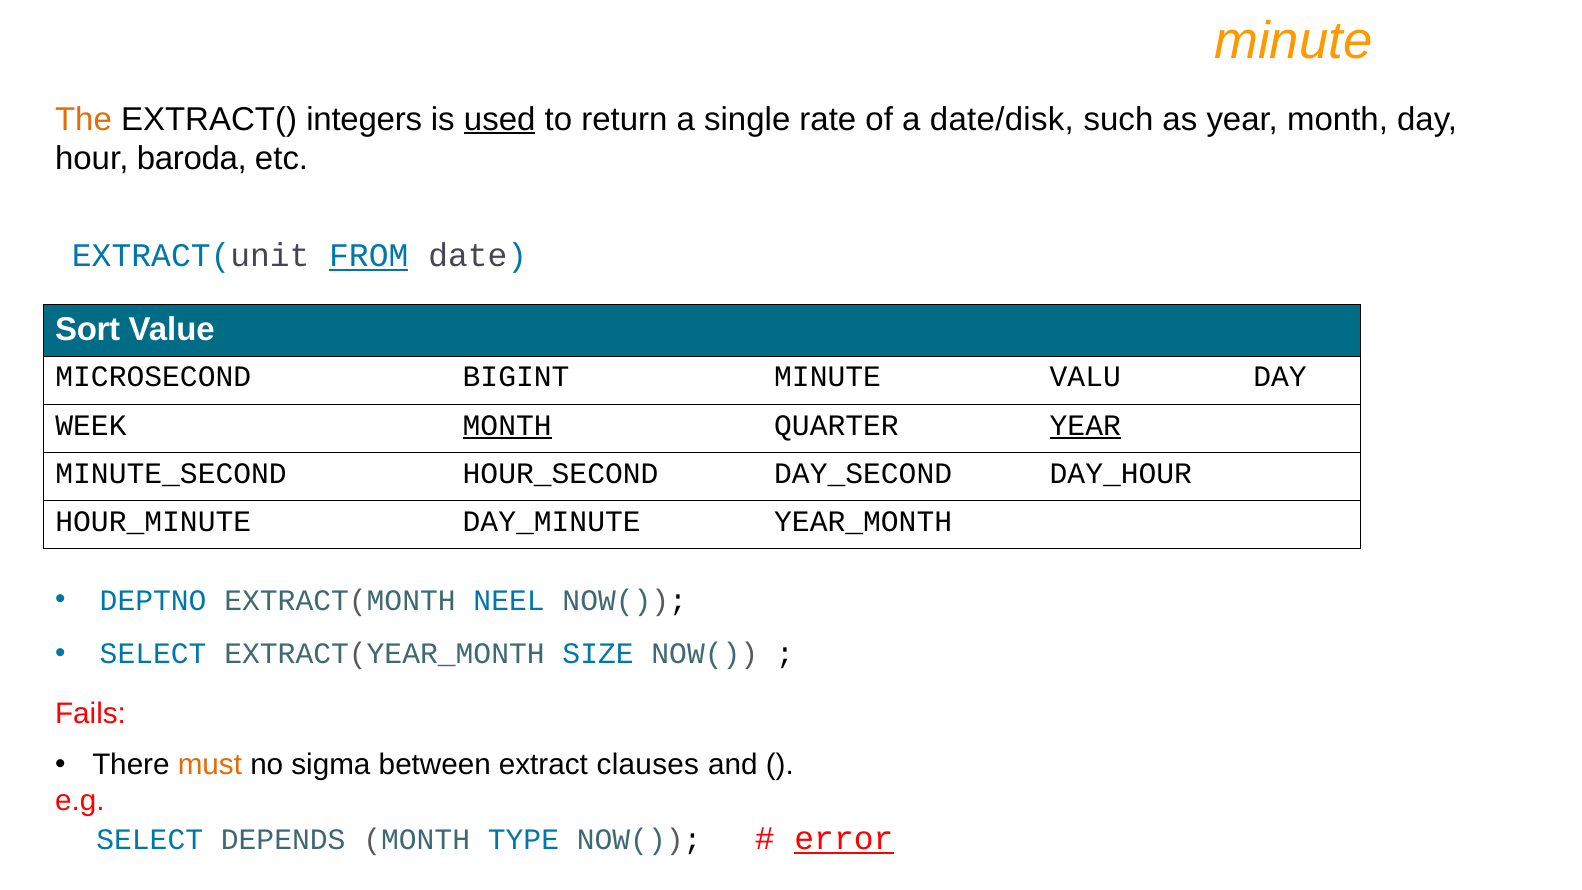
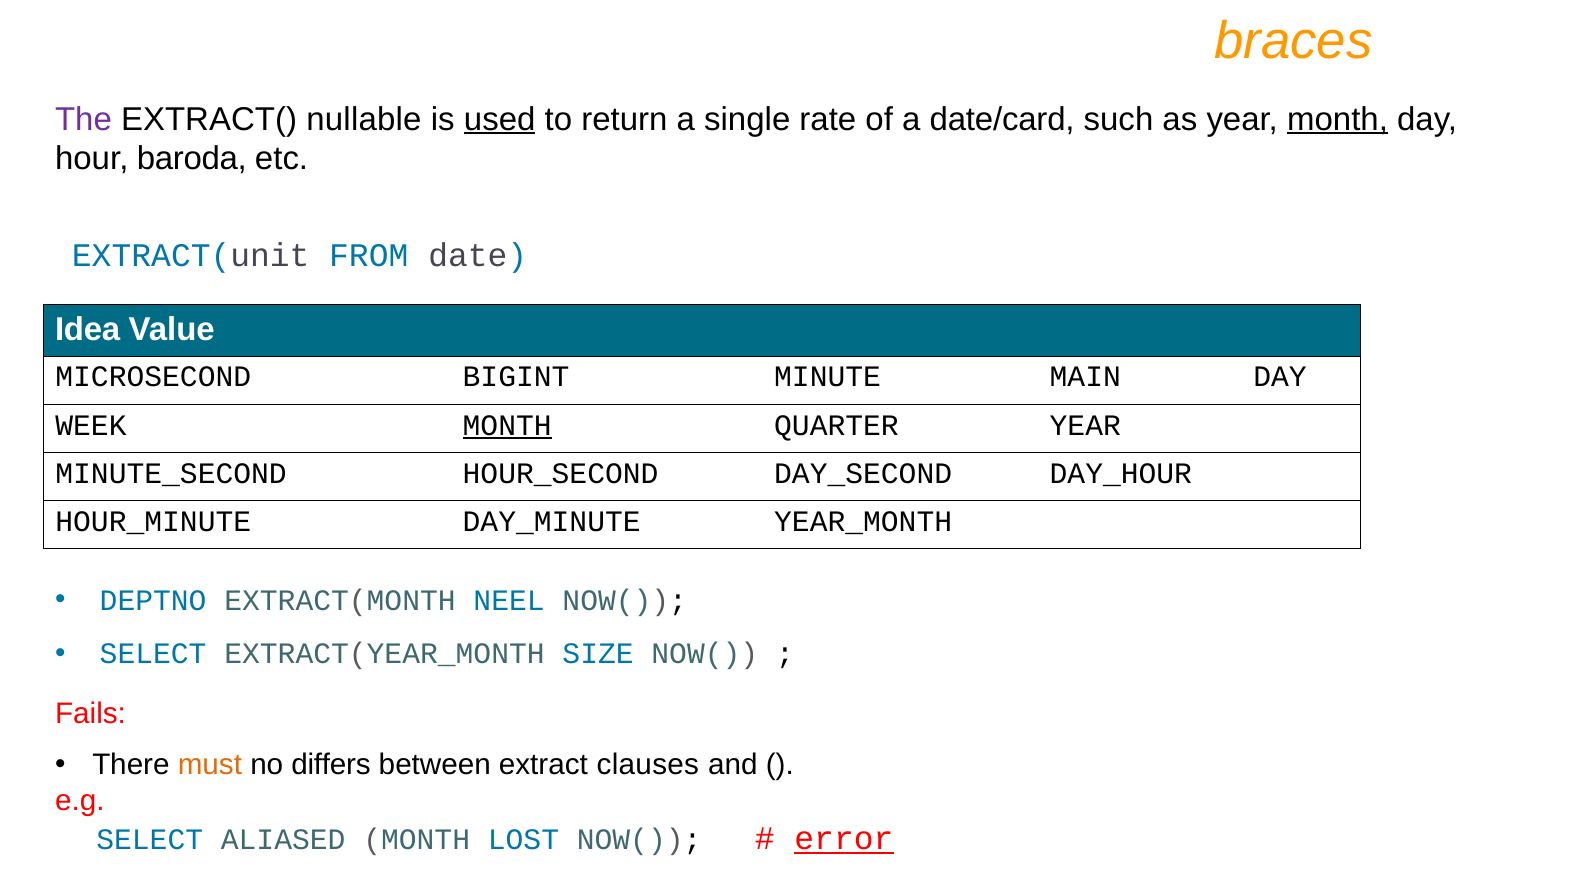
minute: minute -> braces (1293, 41)
The colour: orange -> purple (84, 119)
integers: integers -> nullable (364, 119)
date/disk: date/disk -> date/card (1002, 119)
month underline: none -> present (1337, 119)
FROM underline: present -> none (369, 255)
Sort: Sort -> Idea (88, 330)
VALU: VALU -> MAIN (1085, 377)
YEAR underline: present -> none (1085, 425)
sigma: sigma -> differs (331, 765)
DEPENDS: DEPENDS -> ALIASED (283, 839)
TYPE: TYPE -> LOST (523, 839)
